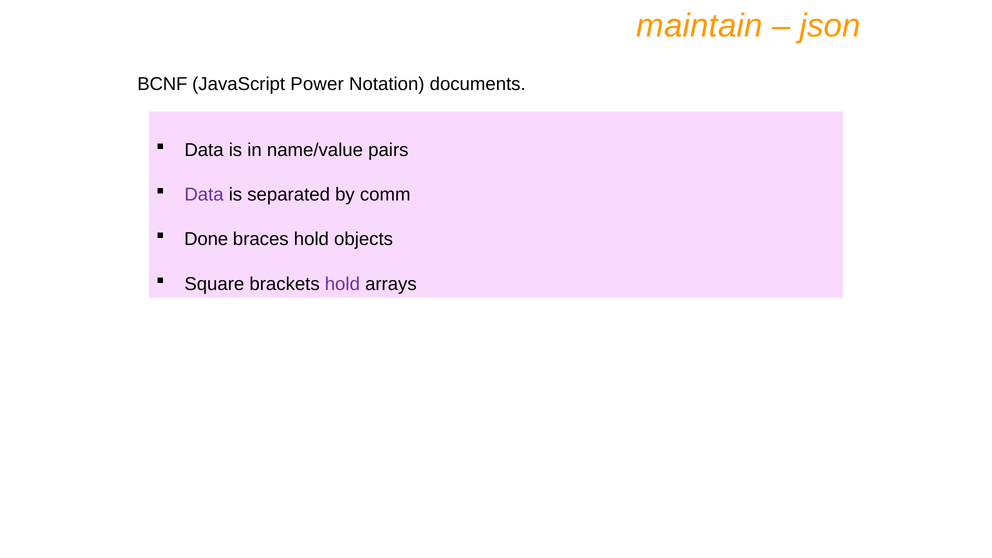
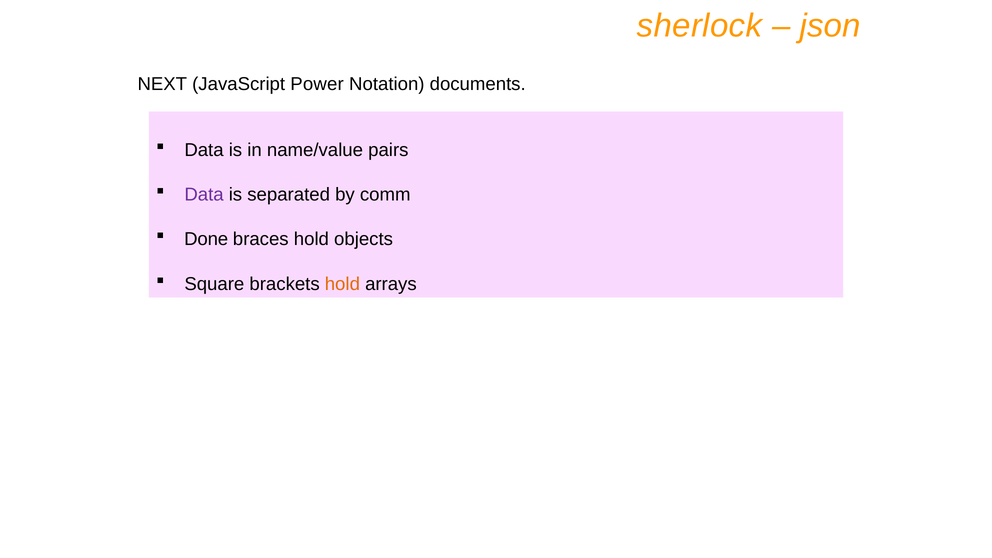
maintain: maintain -> sherlock (699, 26)
BCNF: BCNF -> NEXT (162, 84)
hold colour: purple -> orange (342, 284)
